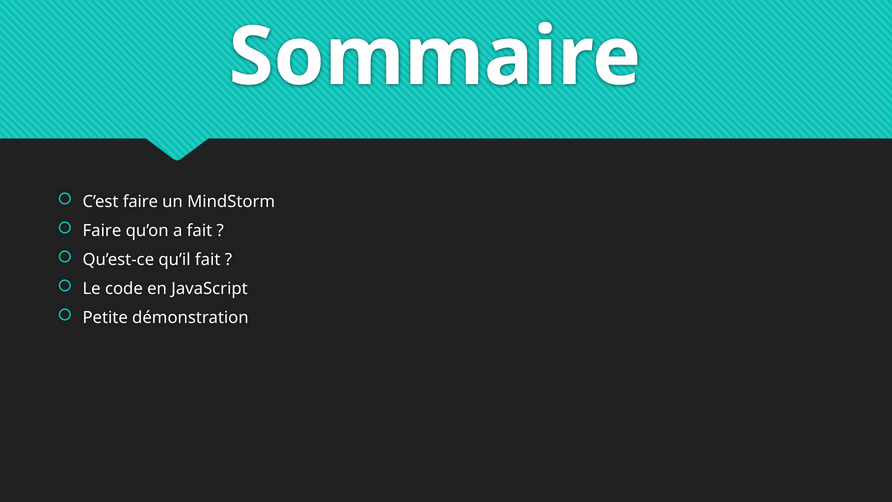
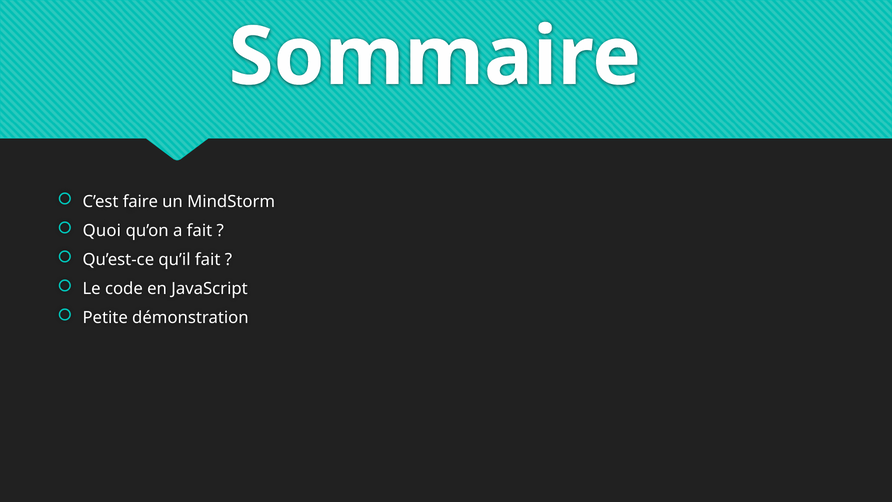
Faire: Faire -> Quoi (102, 231)
